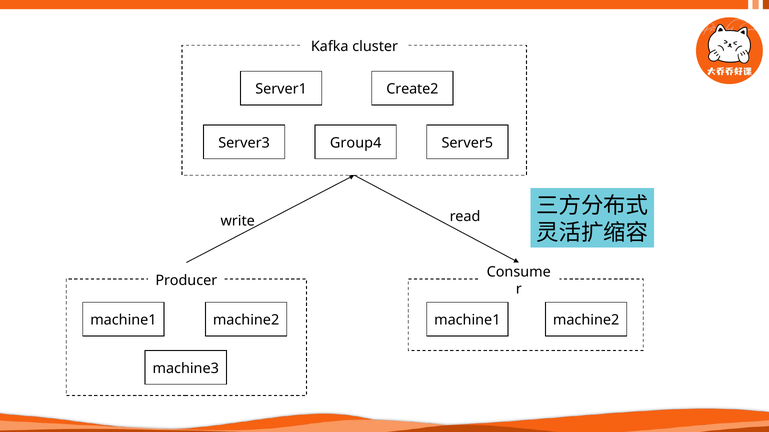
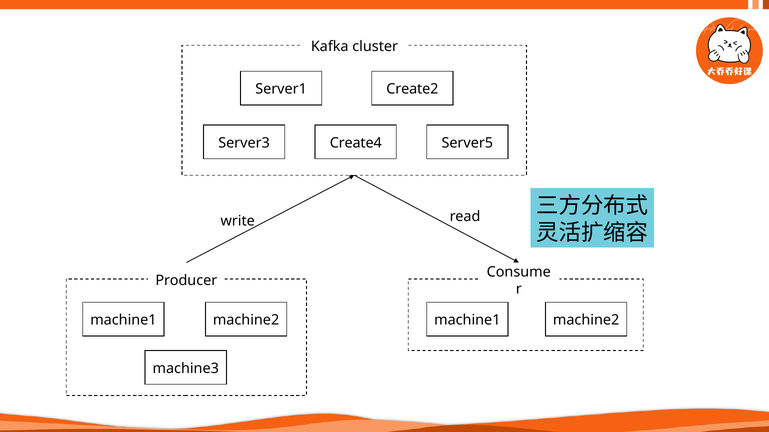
Group4: Group4 -> Create4 (356, 143)
